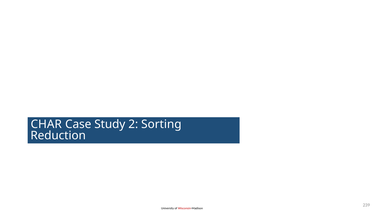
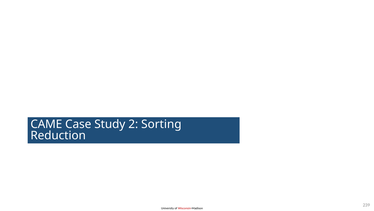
CHAR: CHAR -> CAME (46, 124)
